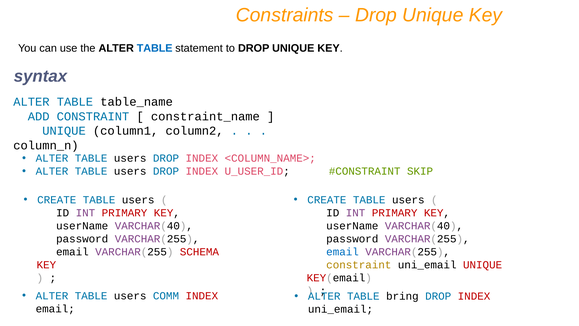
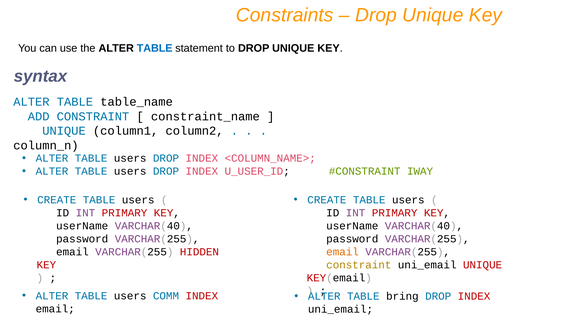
SKIP: SKIP -> IWAY (420, 171)
SCHEMA: SCHEMA -> HIDDEN (199, 252)
email colour: blue -> orange (343, 252)
